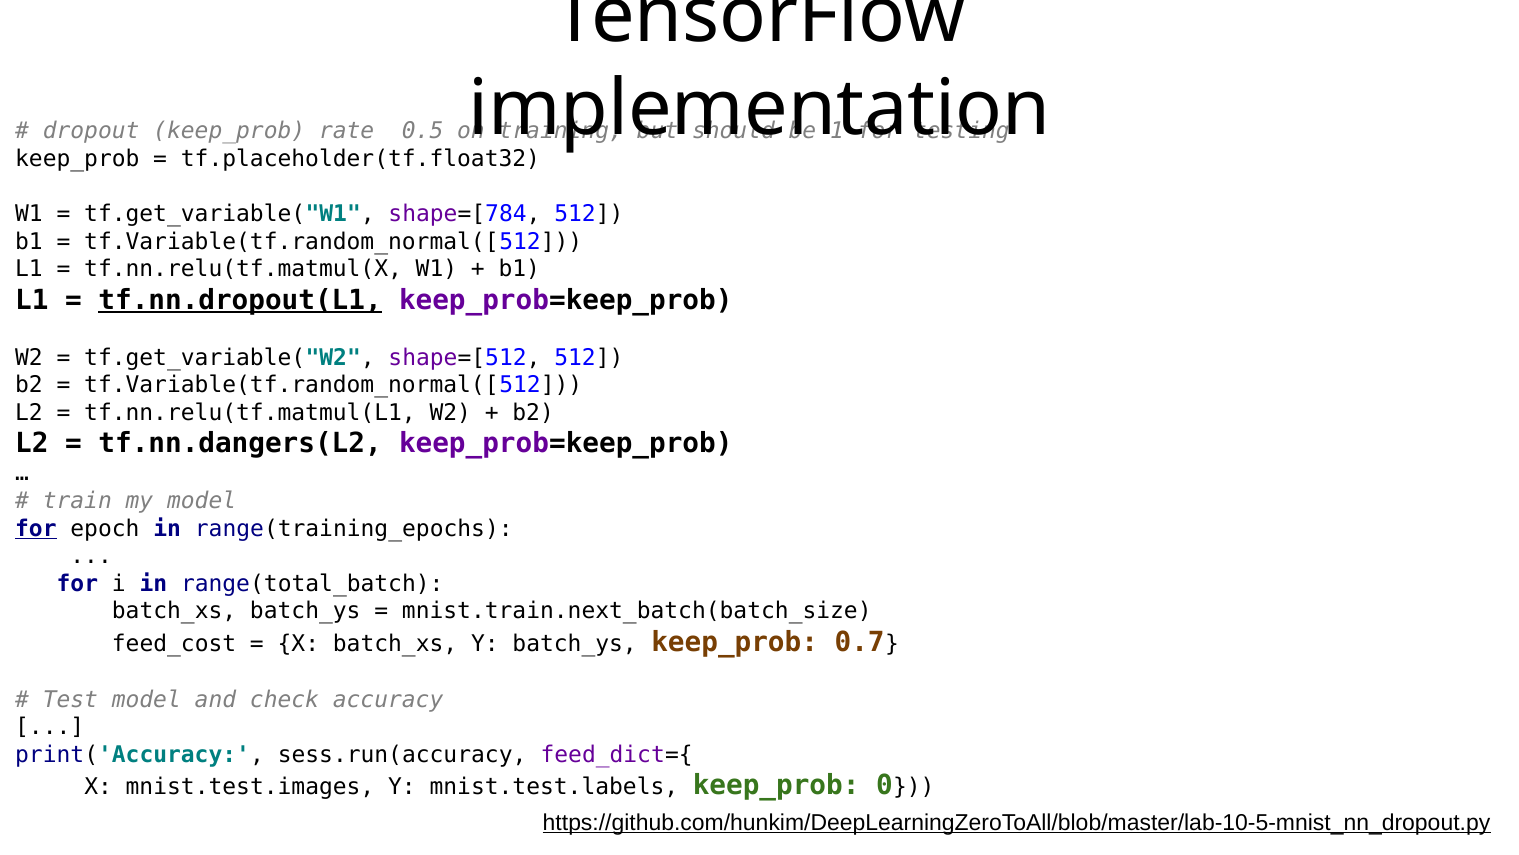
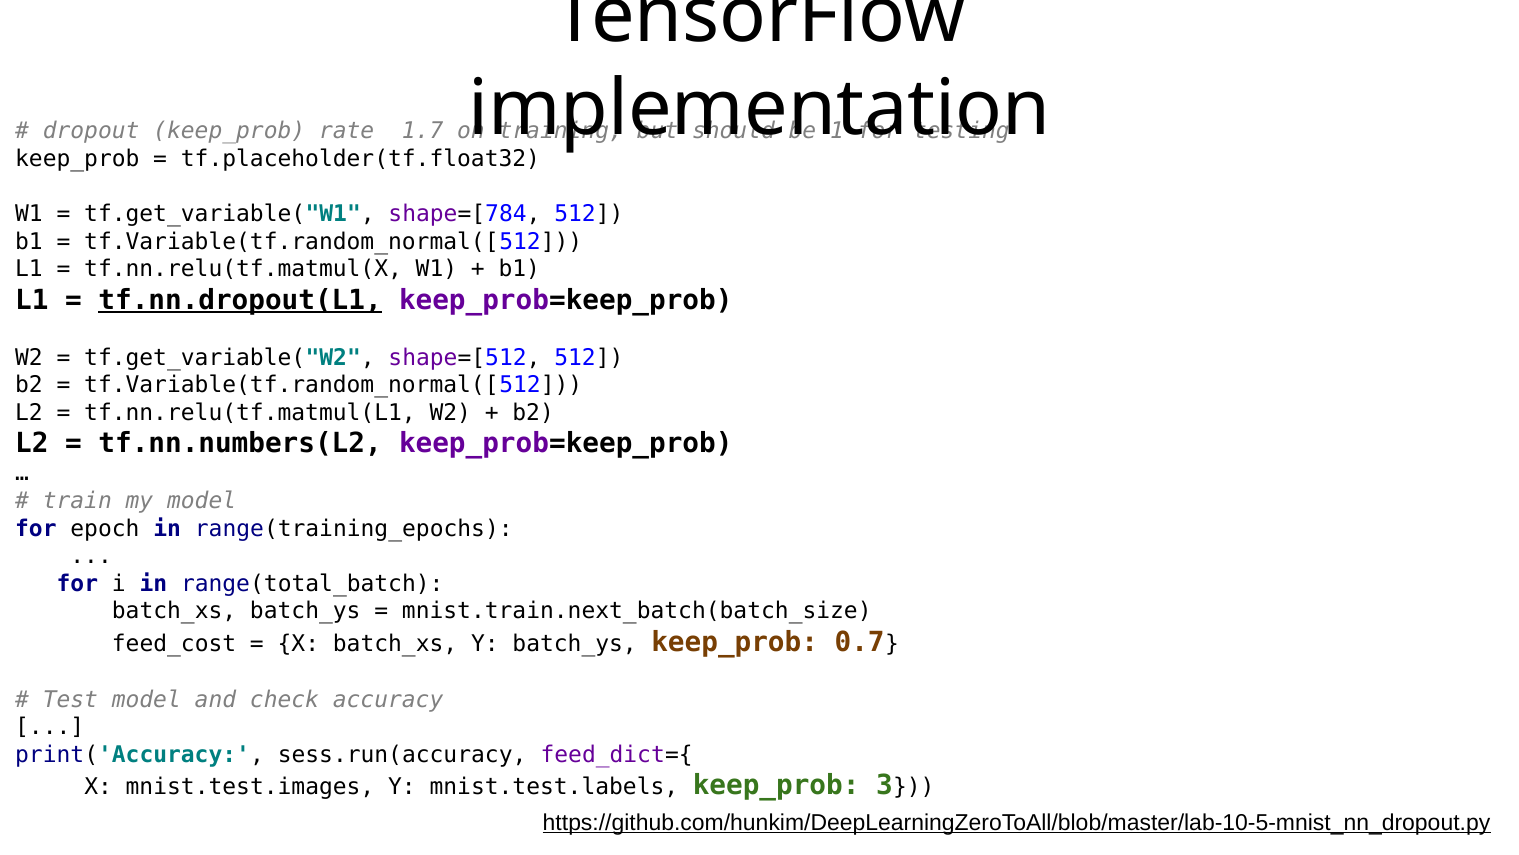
0.5: 0.5 -> 1.7 (423, 131)
tf.nn.dangers(L2: tf.nn.dangers(L2 -> tf.nn.numbers(L2 (240, 443)
for underline: present -> none (36, 528)
0: 0 -> 3 (884, 785)
